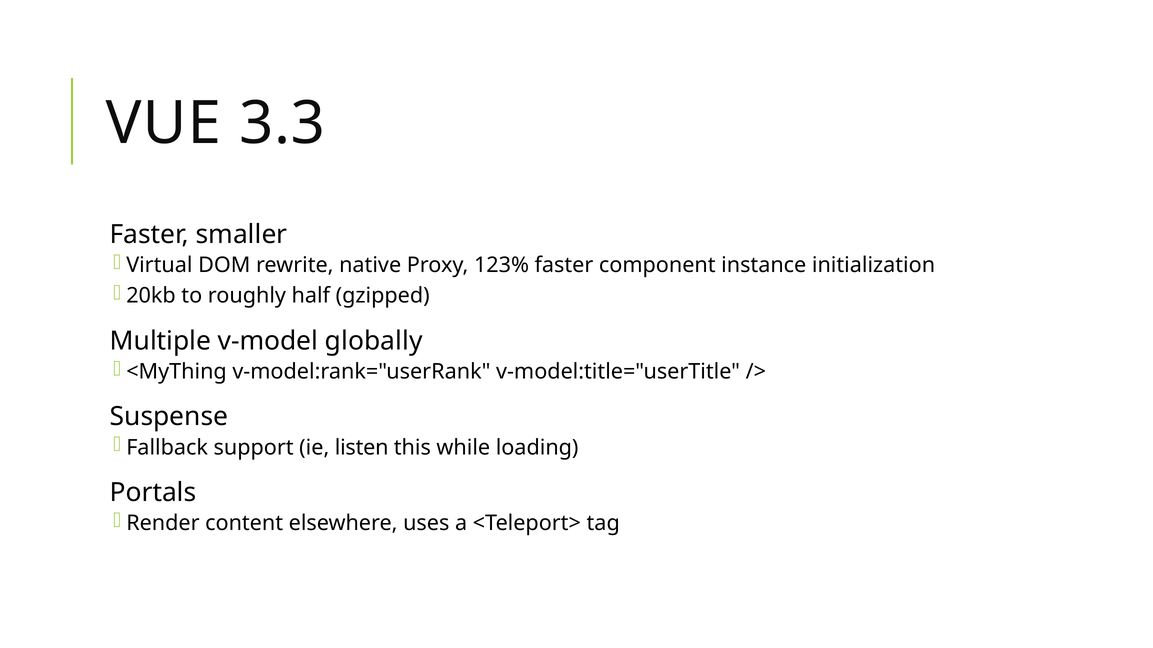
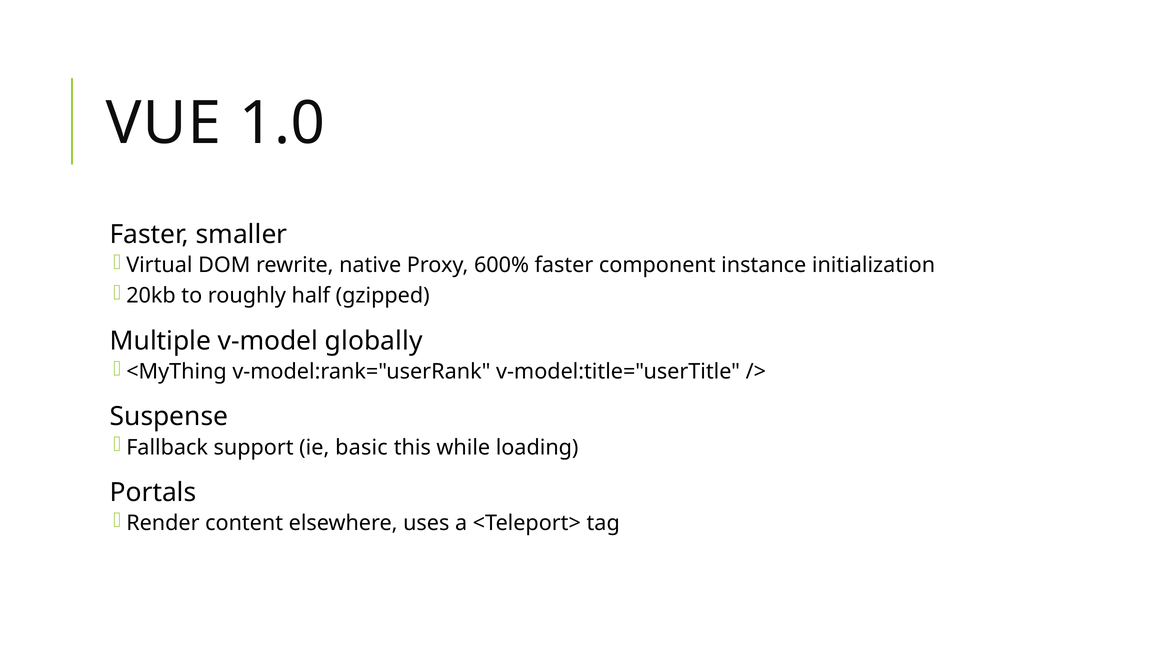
3.3: 3.3 -> 1.0 (282, 124)
123%: 123% -> 600% (501, 265)
listen: listen -> basic (361, 448)
